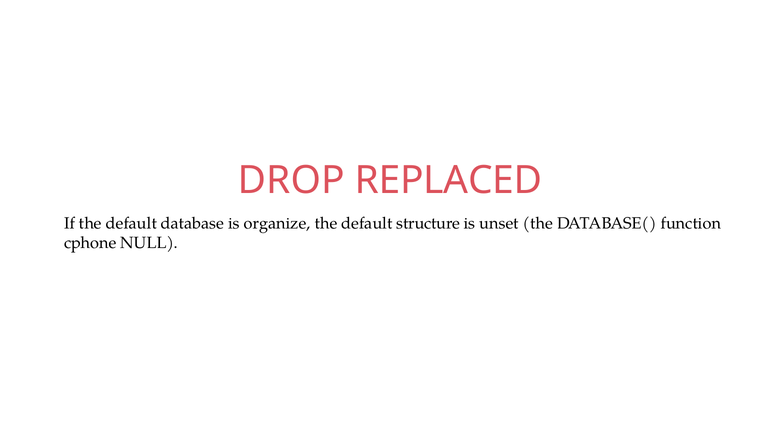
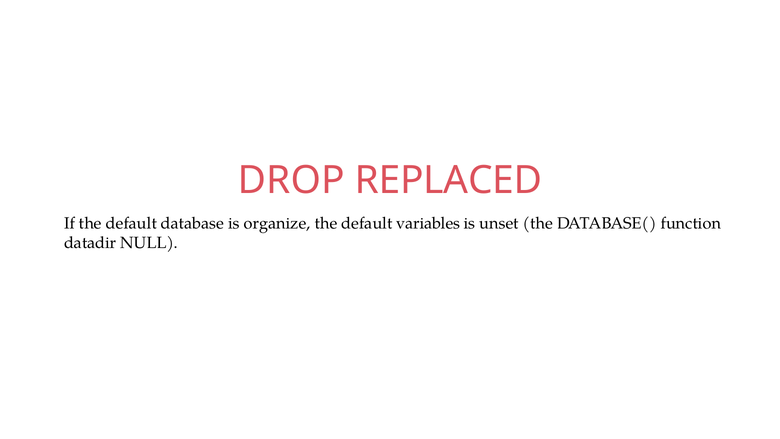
structure: structure -> variables (428, 223)
cphone: cphone -> datadir (90, 243)
